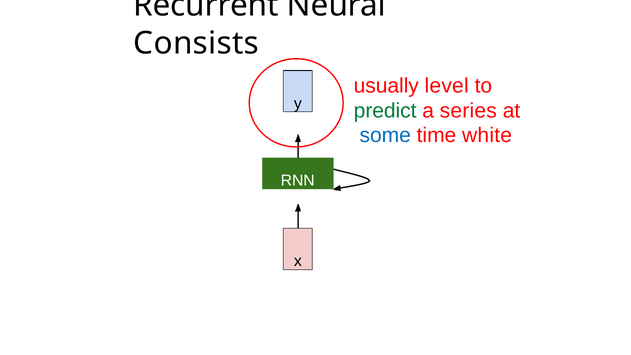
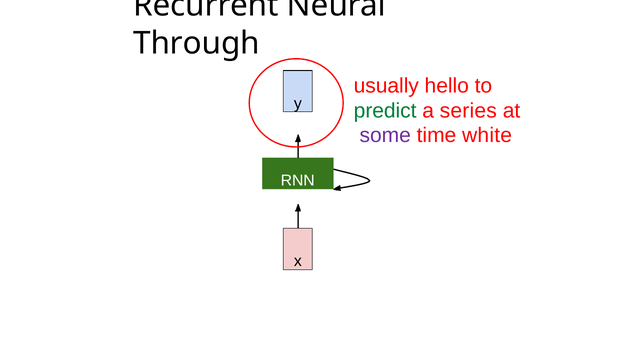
Consists: Consists -> Through (196, 43)
level: level -> hello (447, 86)
some colour: blue -> purple (385, 136)
